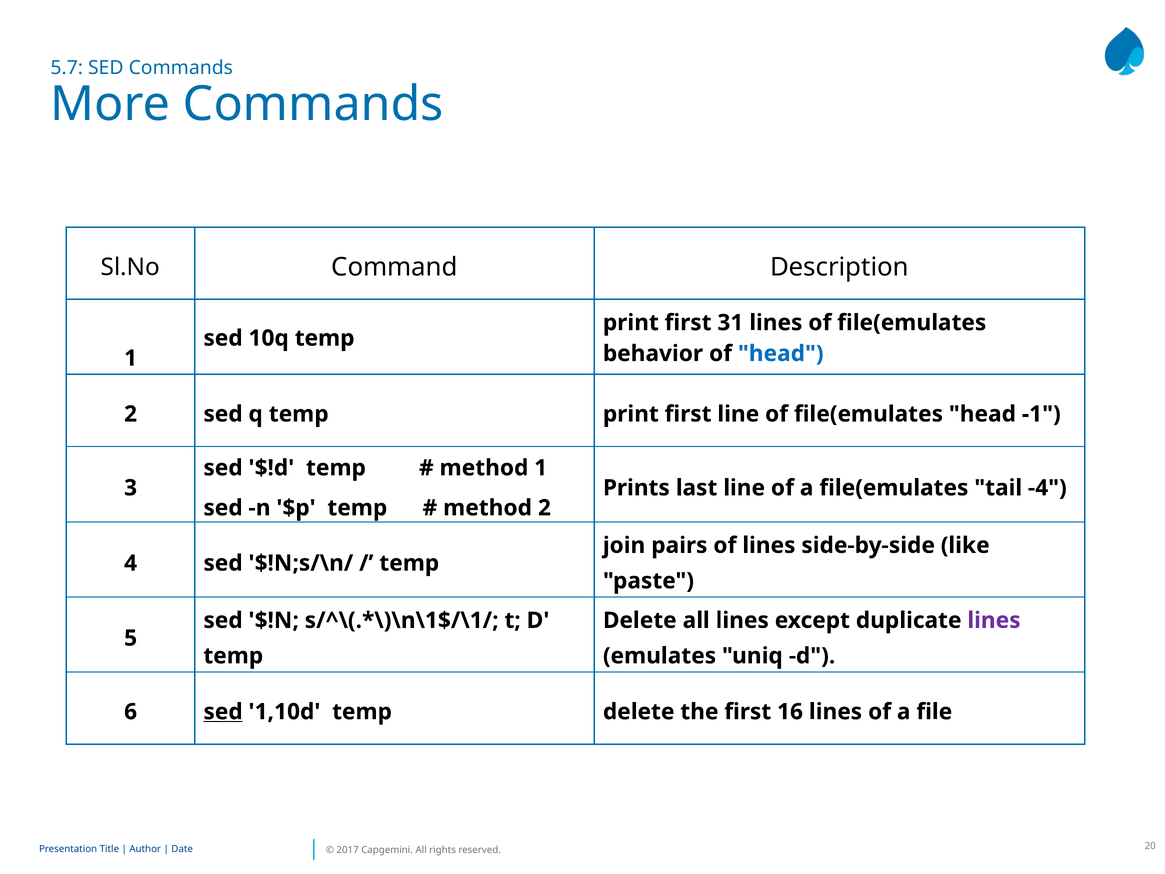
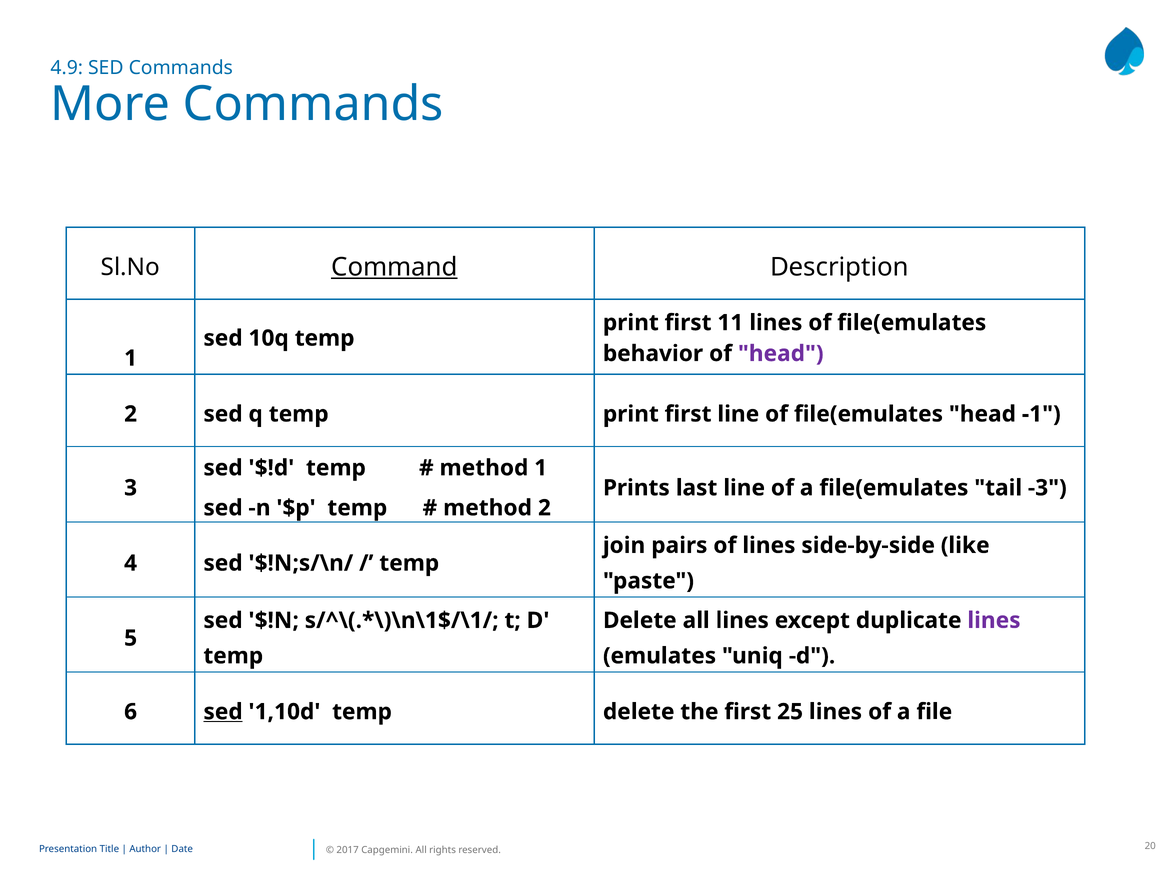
5.7: 5.7 -> 4.9 (67, 68)
Command underline: none -> present (394, 267)
31: 31 -> 11 (730, 323)
head colour: blue -> purple (781, 353)
-4: -4 -> -3 (1047, 488)
16: 16 -> 25 (790, 712)
